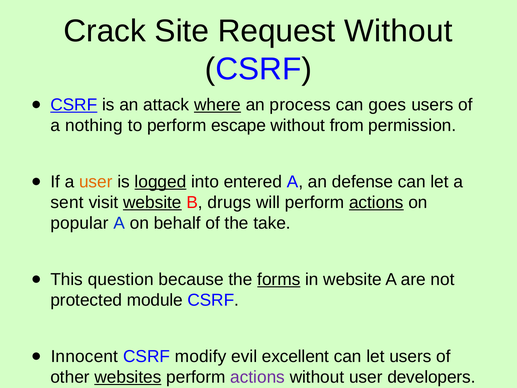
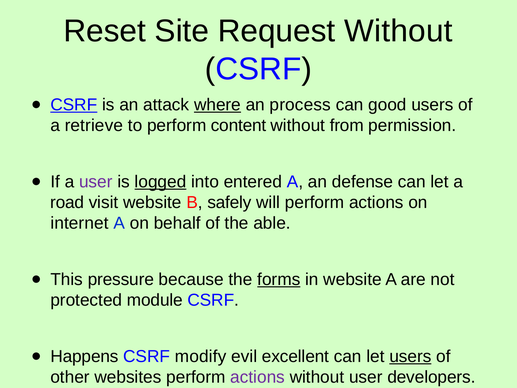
Crack: Crack -> Reset (105, 31)
goes: goes -> good (387, 105)
nothing: nothing -> retrieve (94, 125)
escape: escape -> content (239, 125)
user colour: orange -> purple (96, 182)
sent: sent -> road (67, 202)
website underline: present -> none (152, 202)
drugs: drugs -> safely (229, 202)
actions underline: present -> none (376, 202)
popular: popular -> internet (80, 223)
take: take -> able (272, 223)
question: question -> pressure (121, 279)
Innocent: Innocent -> Happens (84, 356)
users underline: none -> present (410, 356)
websites underline: present -> none (128, 377)
